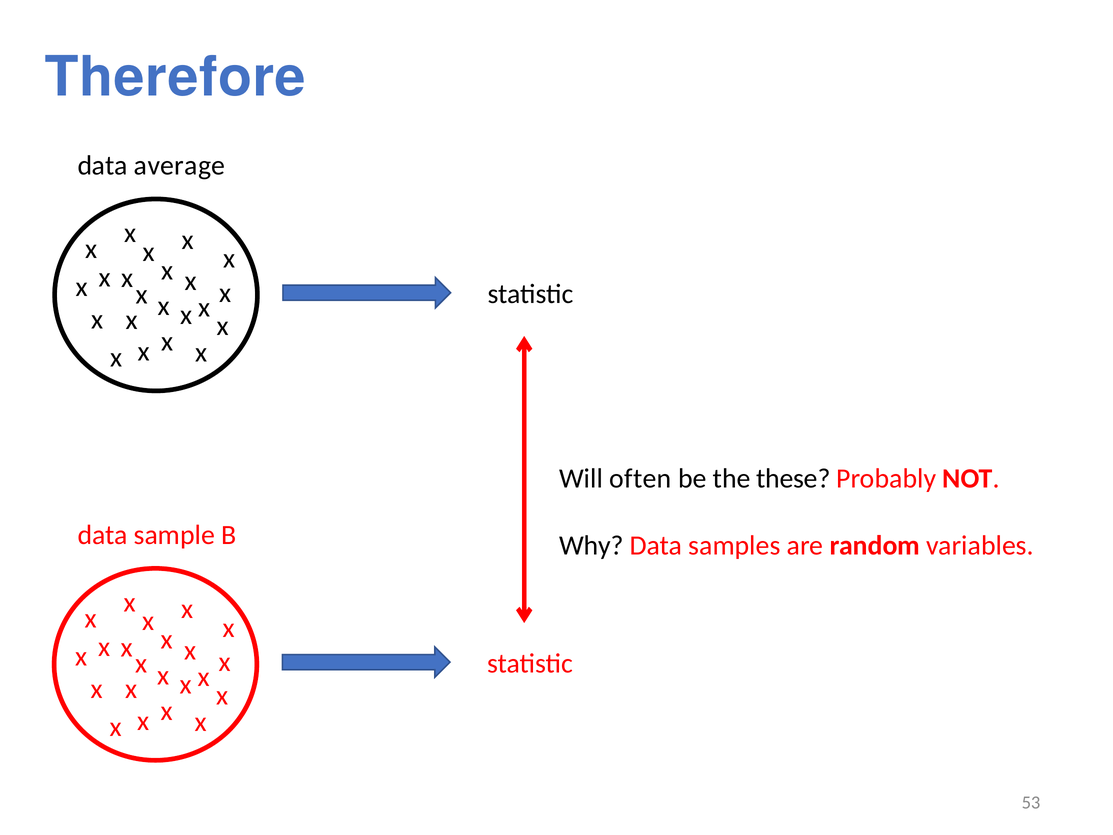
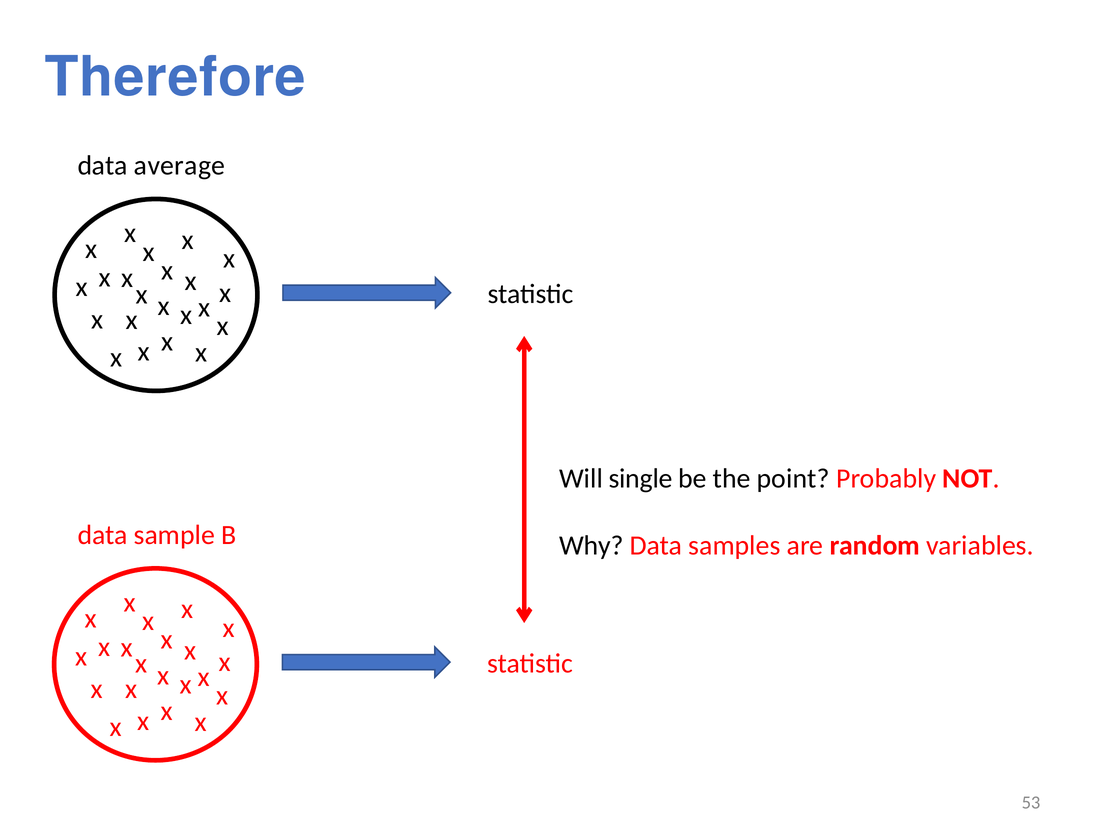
often: often -> single (641, 479)
these: these -> point (793, 479)
